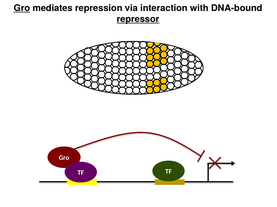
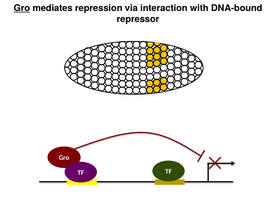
repressor underline: present -> none (138, 19)
